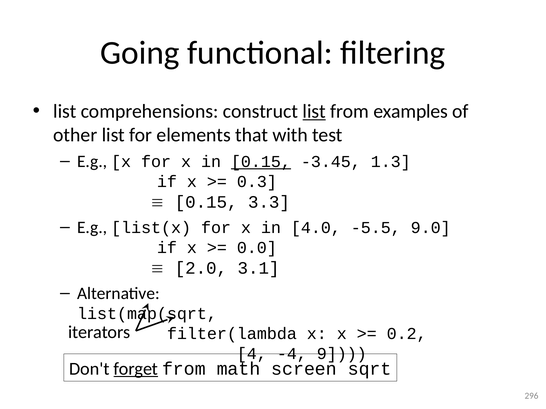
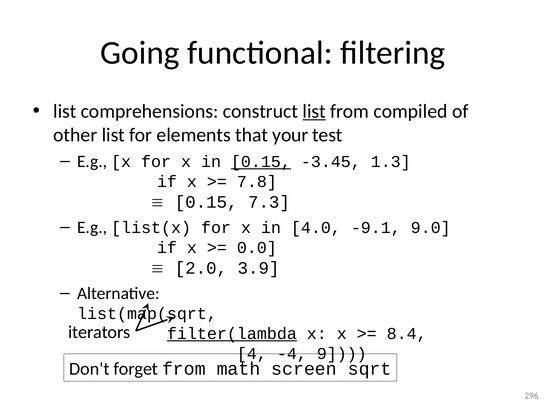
examples: examples -> compiled (411, 111)
with: with -> your (290, 135)
0.3: 0.3 -> 7.8 (257, 182)
3.3: 3.3 -> 7.3 (269, 202)
-5.5: -5.5 -> -9.1 (376, 228)
3.1: 3.1 -> 3.9 (259, 269)
filter(lambda underline: none -> present (232, 334)
0.2: 0.2 -> 8.4 (407, 334)
forget underline: present -> none (136, 369)
